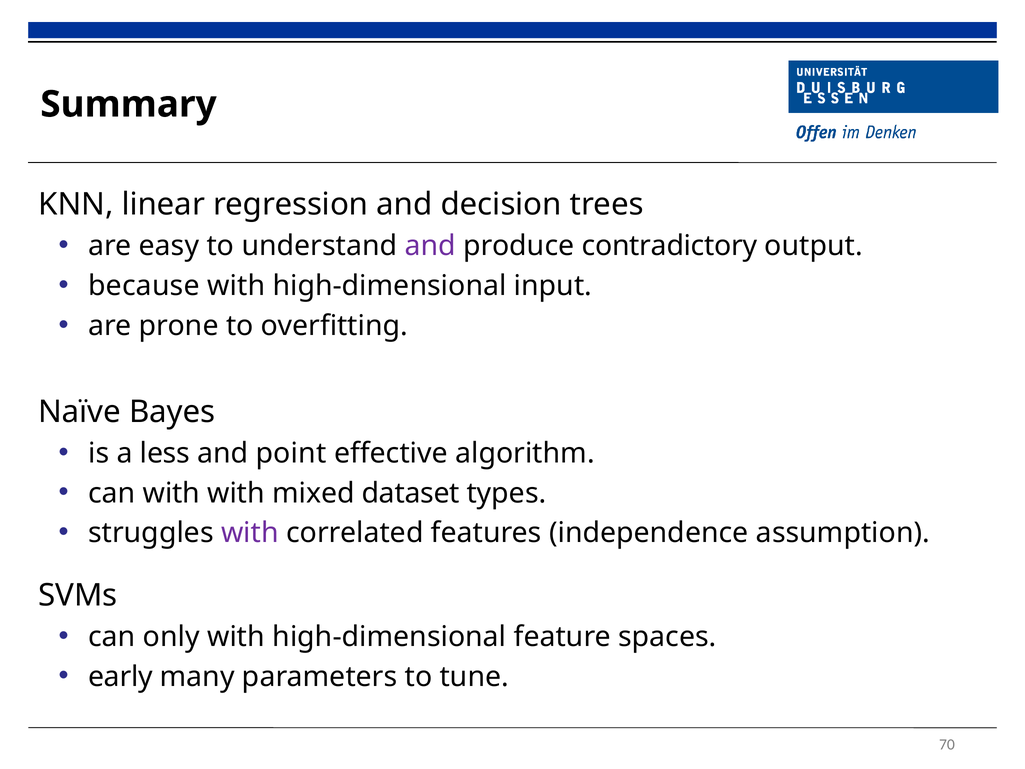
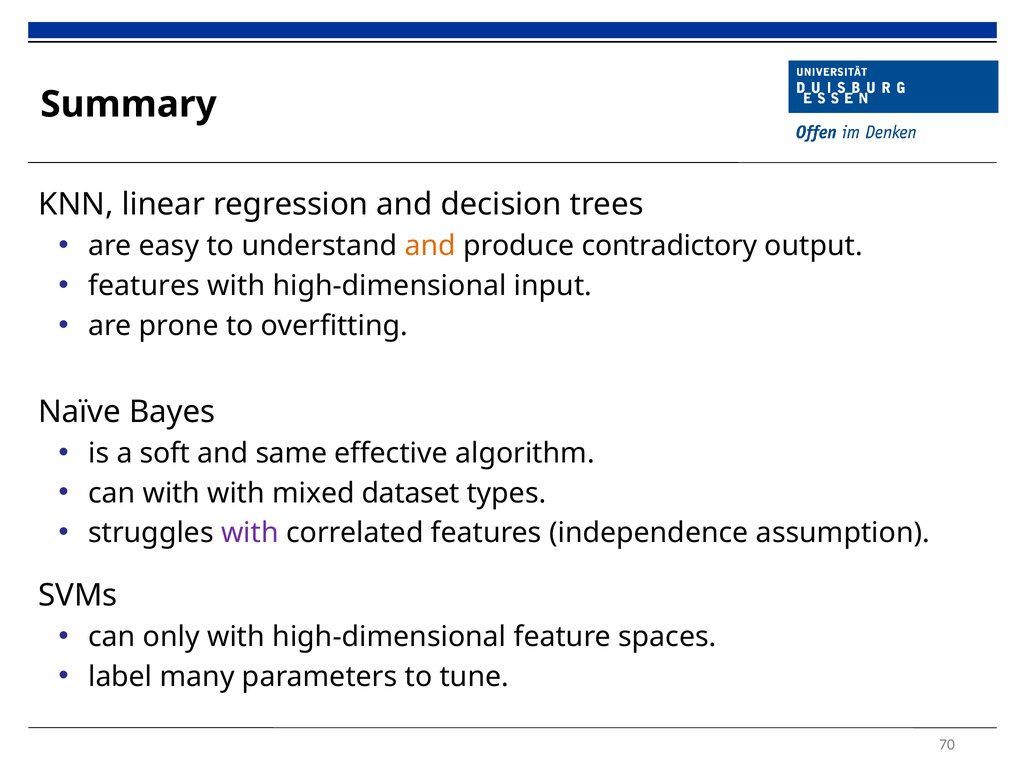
and colour: purple -> orange (430, 246)
because: because -> features (144, 286)
less: less -> soft (165, 453)
point: point -> same (291, 453)
early: early -> label (120, 676)
